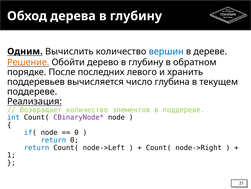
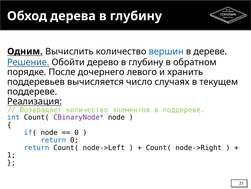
Решение colour: orange -> blue (28, 62)
последних: последних -> дочернего (101, 72)
глубина: глубина -> случаях (172, 82)
